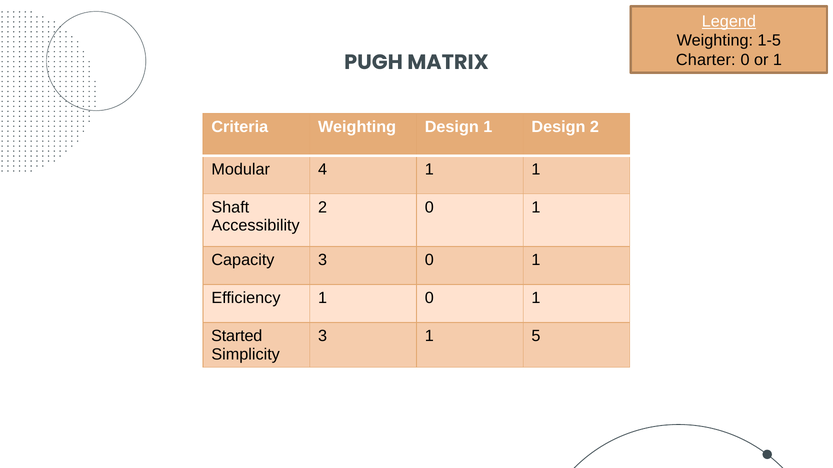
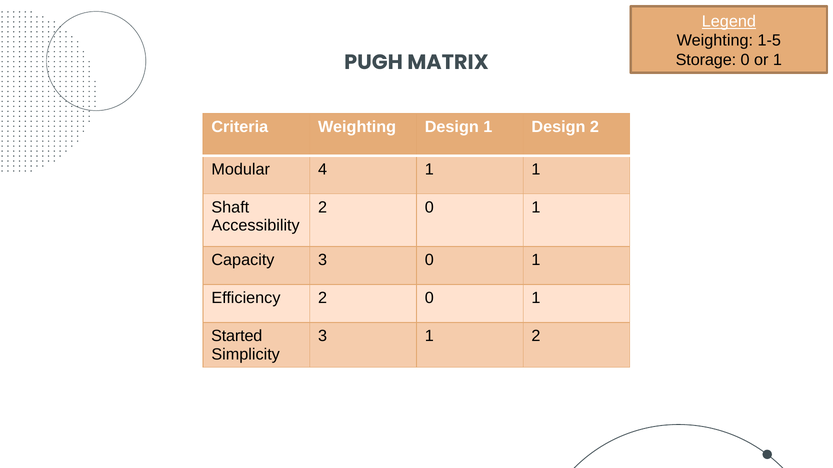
Charter: Charter -> Storage (706, 60)
Efficiency 1: 1 -> 2 (323, 298)
1 5: 5 -> 2 (536, 337)
